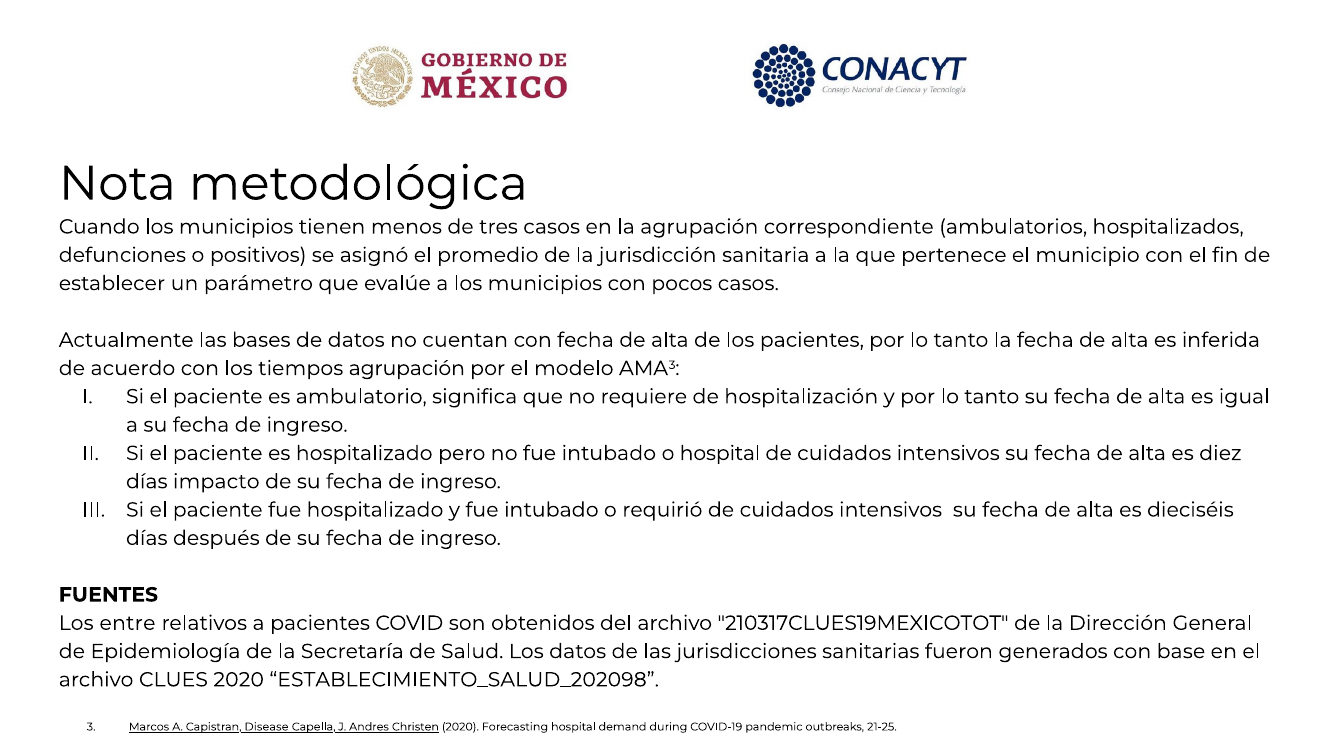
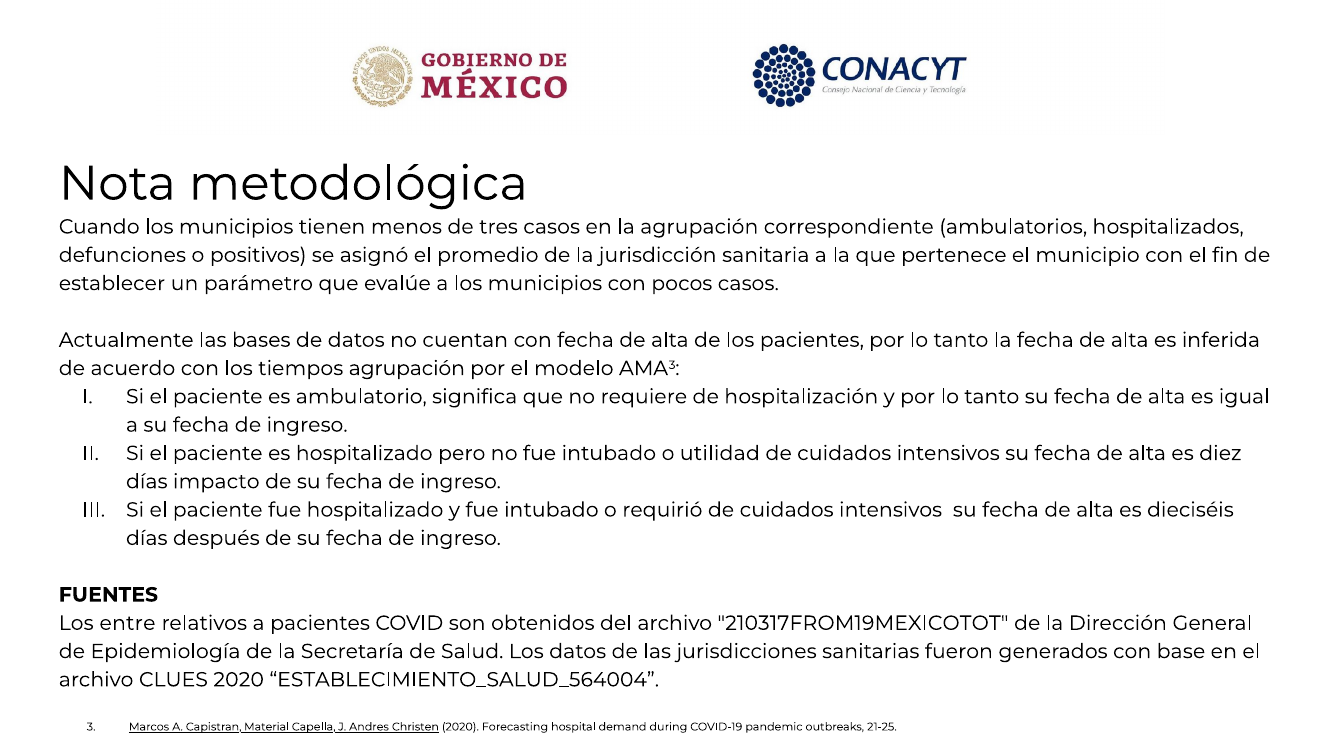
o hospital: hospital -> utilidad (720, 453)
210317CLUES19MEXICOTOT: 210317CLUES19MEXICOTOT -> 210317FROM19MEXICOTOT (863, 623)
ESTABLECIMIENTO_SALUD_202098: ESTABLECIMIENTO_SALUD_202098 -> ESTABLECIMIENTO_SALUD_564004 (464, 680)
Disease: Disease -> Material (267, 727)
